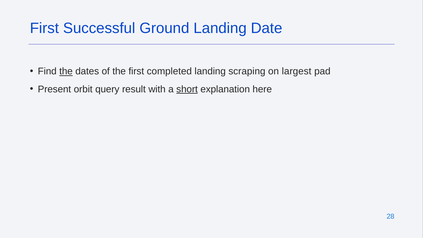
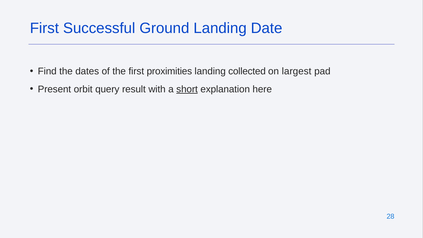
the underline: present -> none (66, 71)
completed: completed -> proximities (169, 71)
scraping: scraping -> collected (247, 71)
